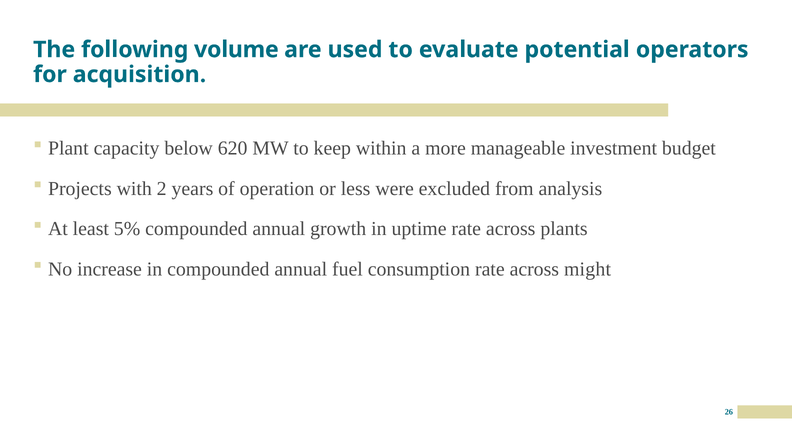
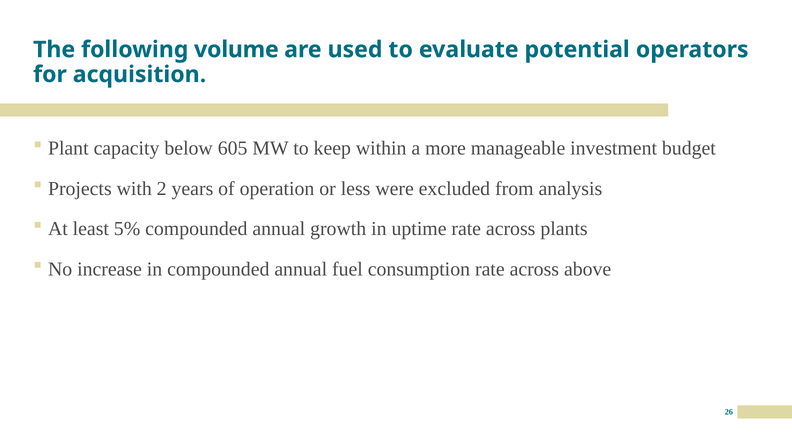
620: 620 -> 605 (233, 149)
might: might -> above (588, 269)
